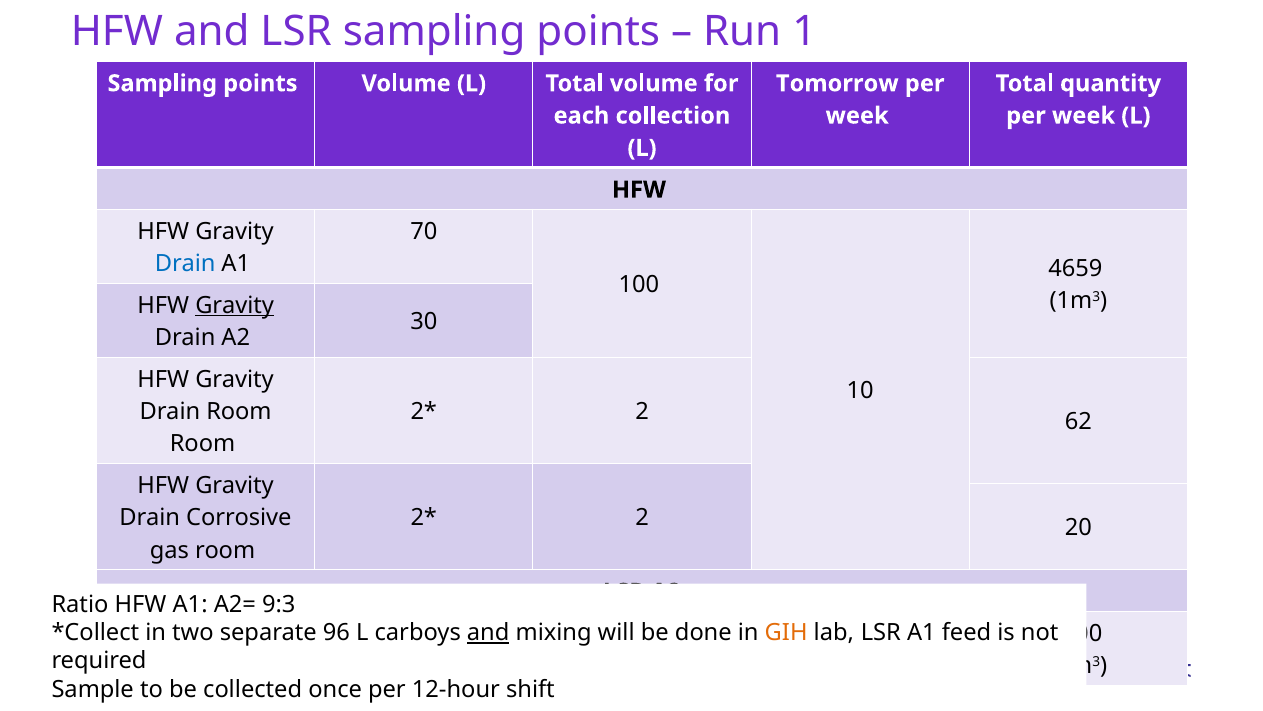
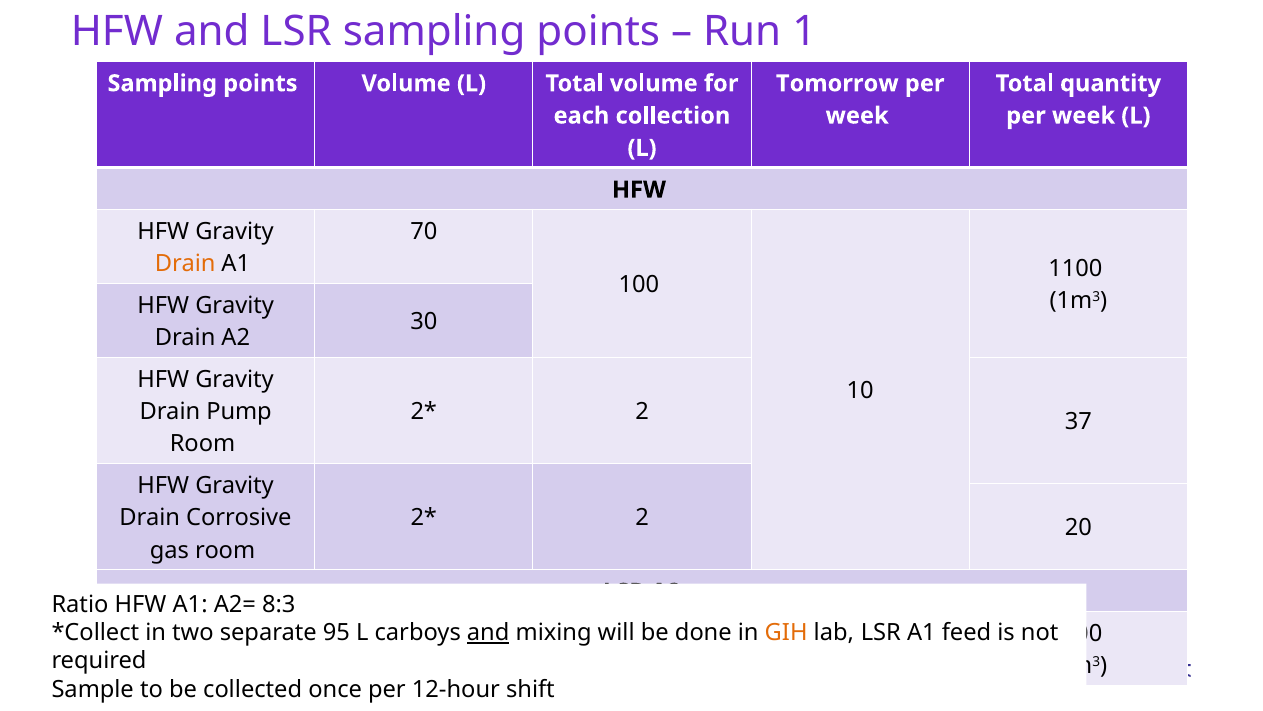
Drain colour: blue -> orange (185, 264)
4659: 4659 -> 1100 (1075, 268)
Gravity underline: present -> none (235, 305)
Drain Room: Room -> Pump (239, 411)
62: 62 -> 37 (1078, 421)
9:3: 9:3 -> 8:3 (279, 604)
96: 96 -> 95 (336, 632)
